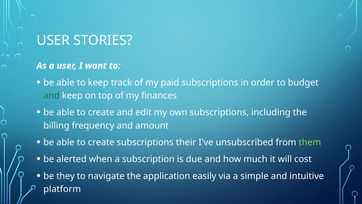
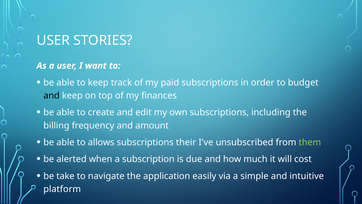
and colour: green -> black (52, 95)
create: create -> allows (101, 142)
they: they -> take (65, 176)
